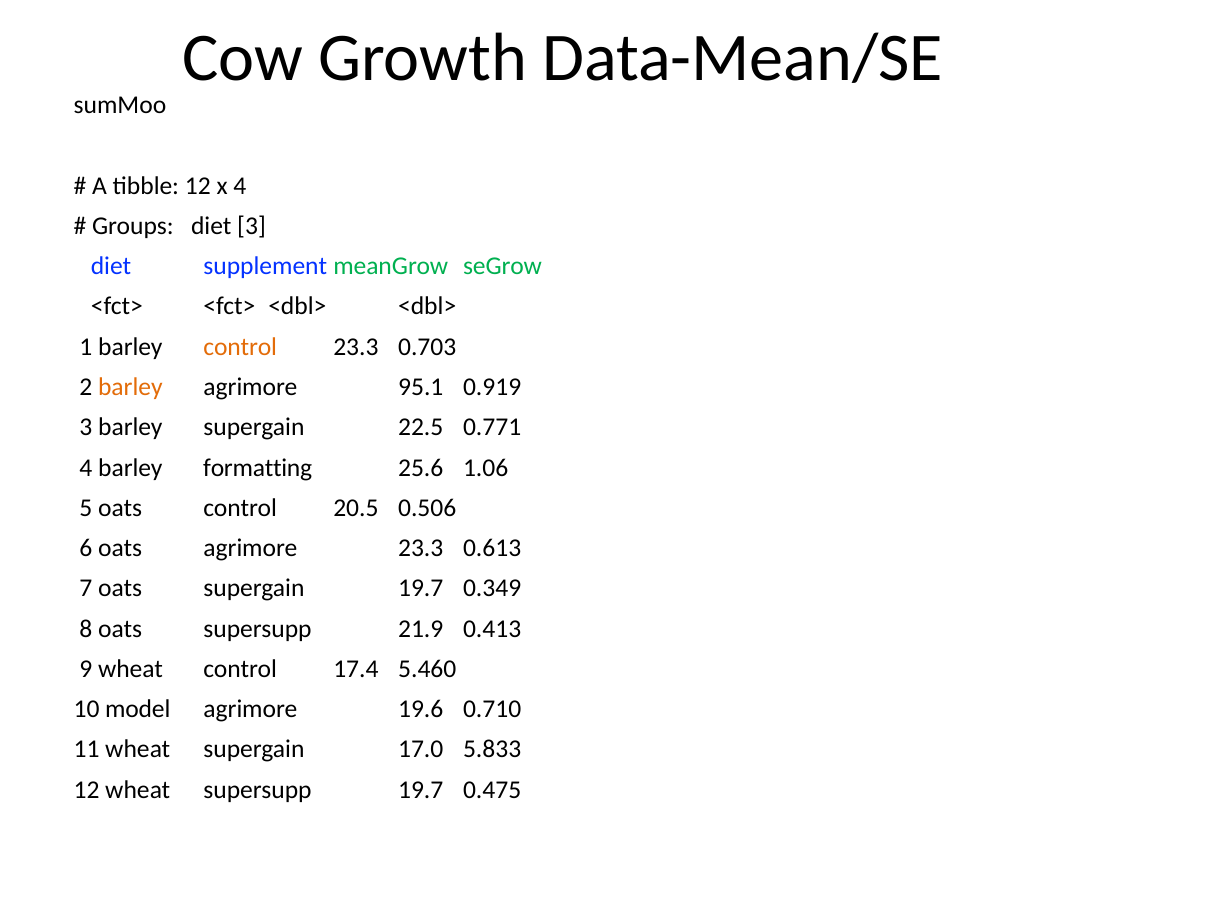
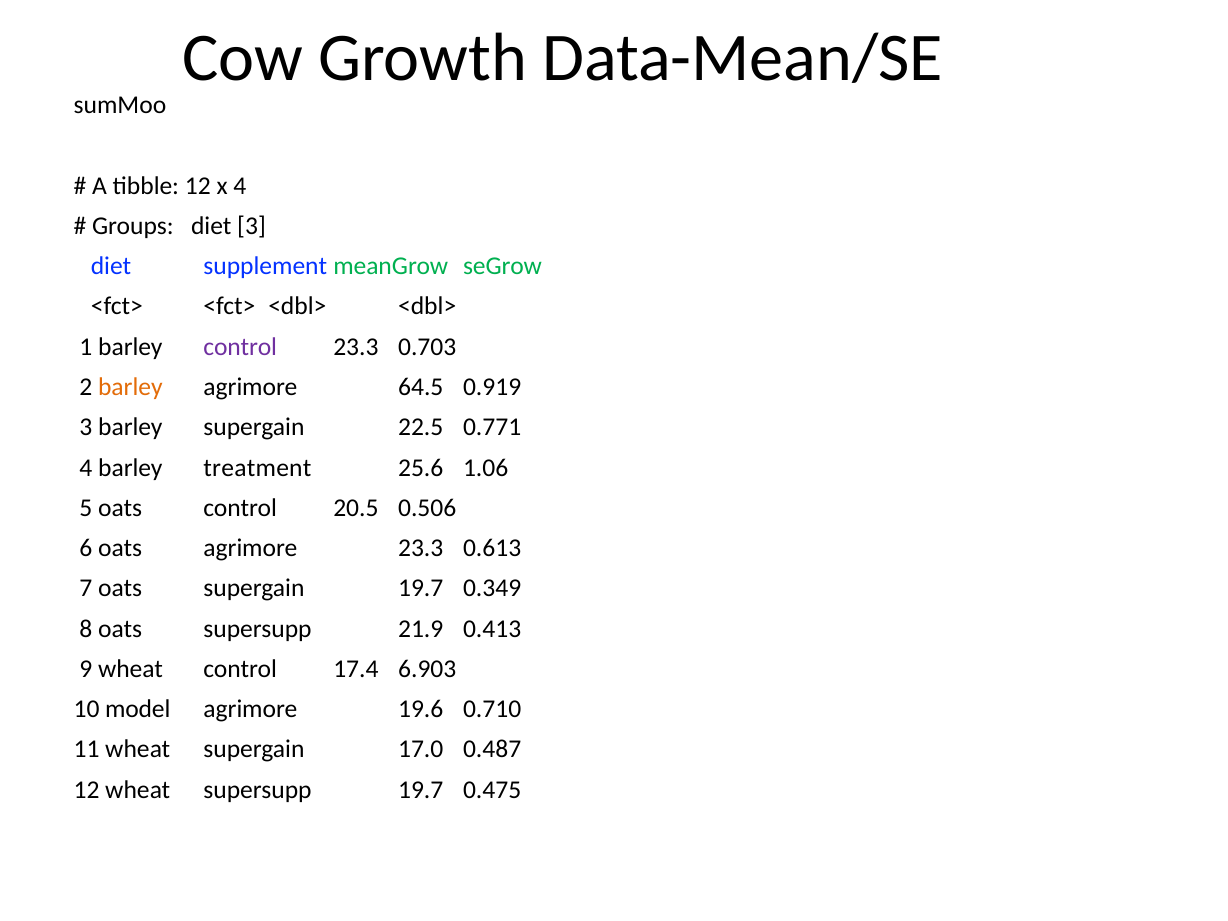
control colour: orange -> purple (240, 347)
95.1: 95.1 -> 64.5 (421, 387)
formatting: formatting -> treatment (257, 468)
5.460: 5.460 -> 6.903 (427, 669)
5.833: 5.833 -> 0.487 (492, 749)
